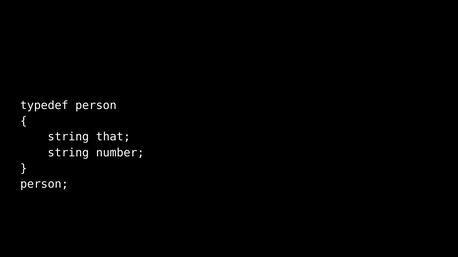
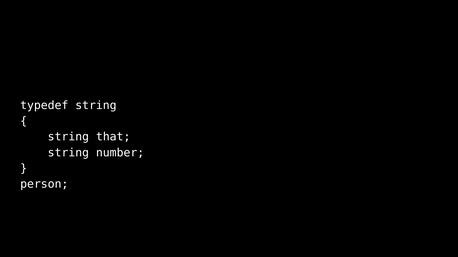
typedef person: person -> string (96, 106)
